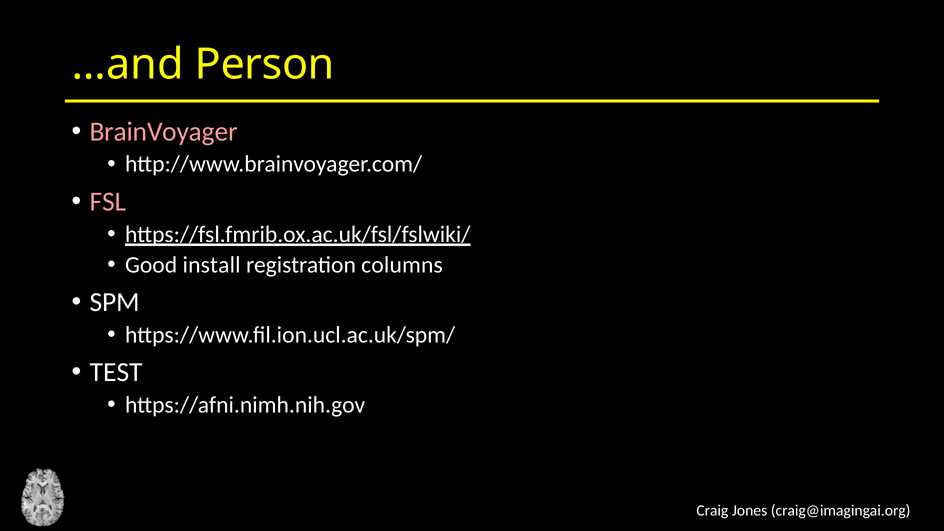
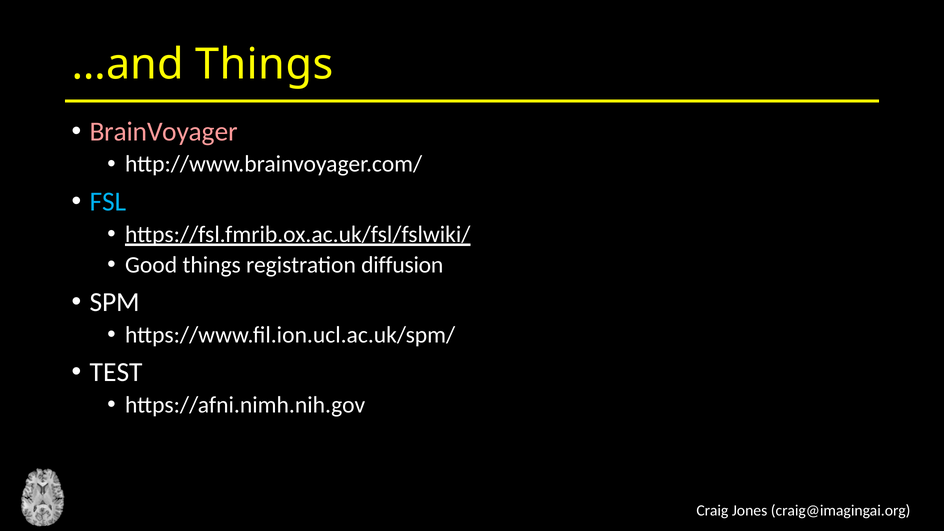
…and Person: Person -> Things (264, 64)
FSL colour: pink -> light blue (108, 202)
Good install: install -> things (212, 265)
columns: columns -> diffusion (402, 265)
